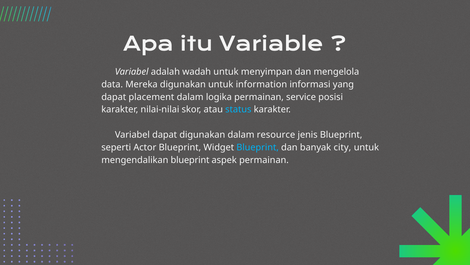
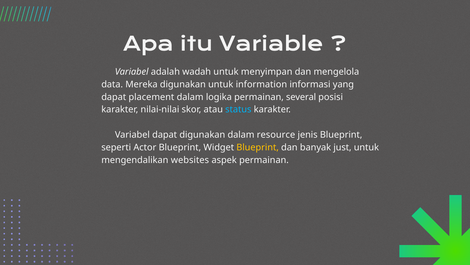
service: service -> several (301, 97)
Blueprint colour: light blue -> yellow (258, 147)
city: city -> just (342, 147)
mengendalikan blueprint: blueprint -> websites (190, 160)
